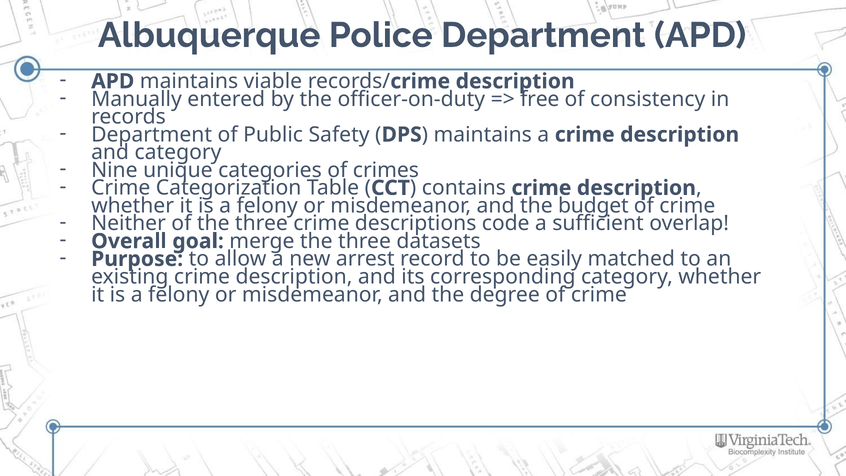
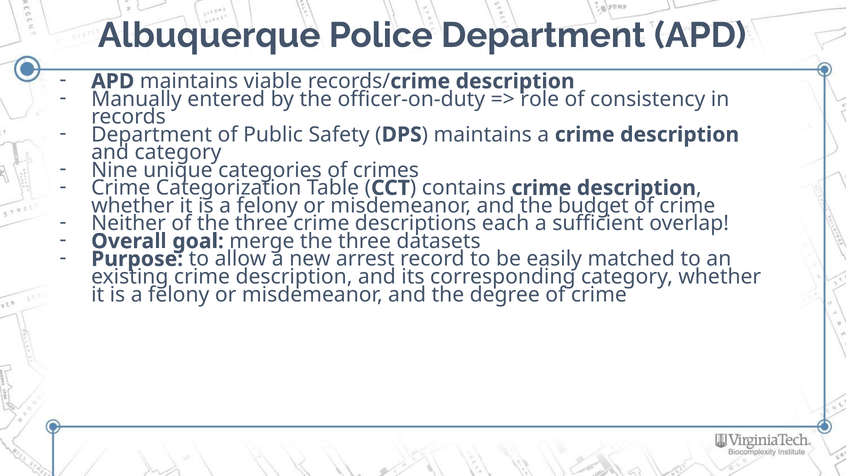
free: free -> role (540, 99)
code: code -> each (506, 223)
